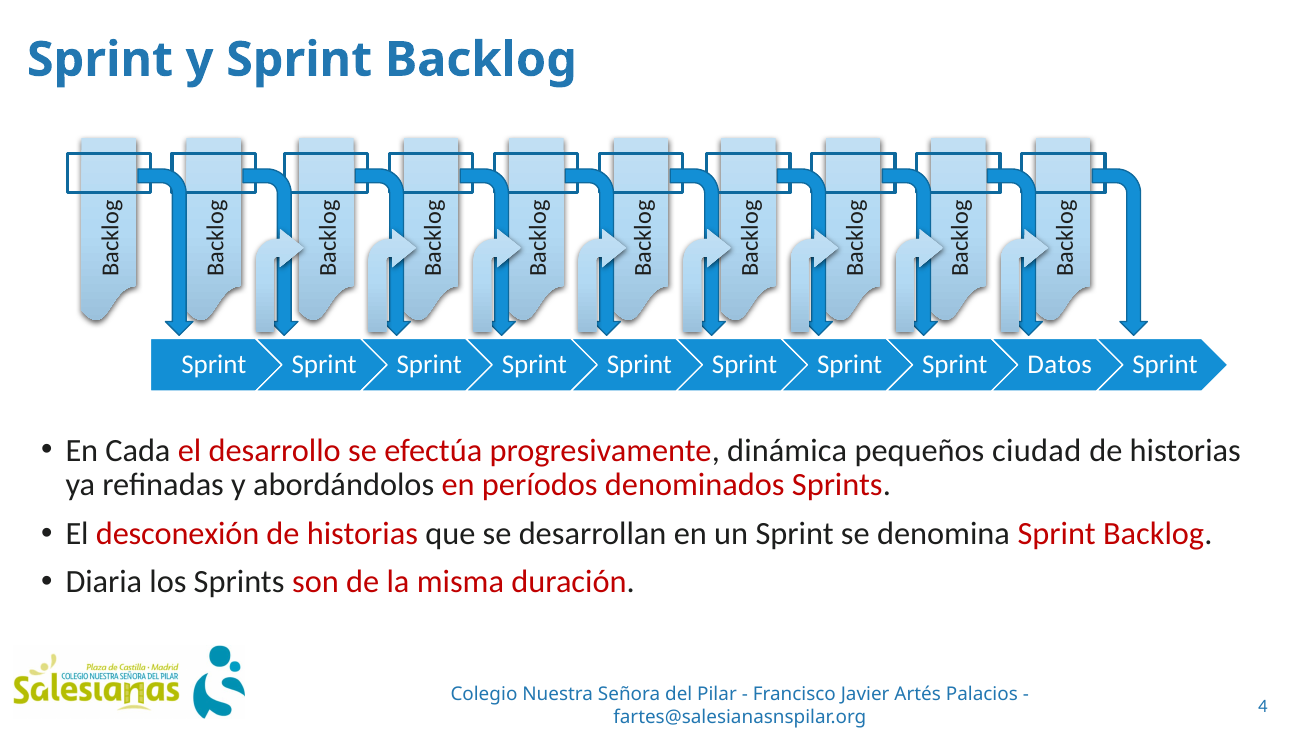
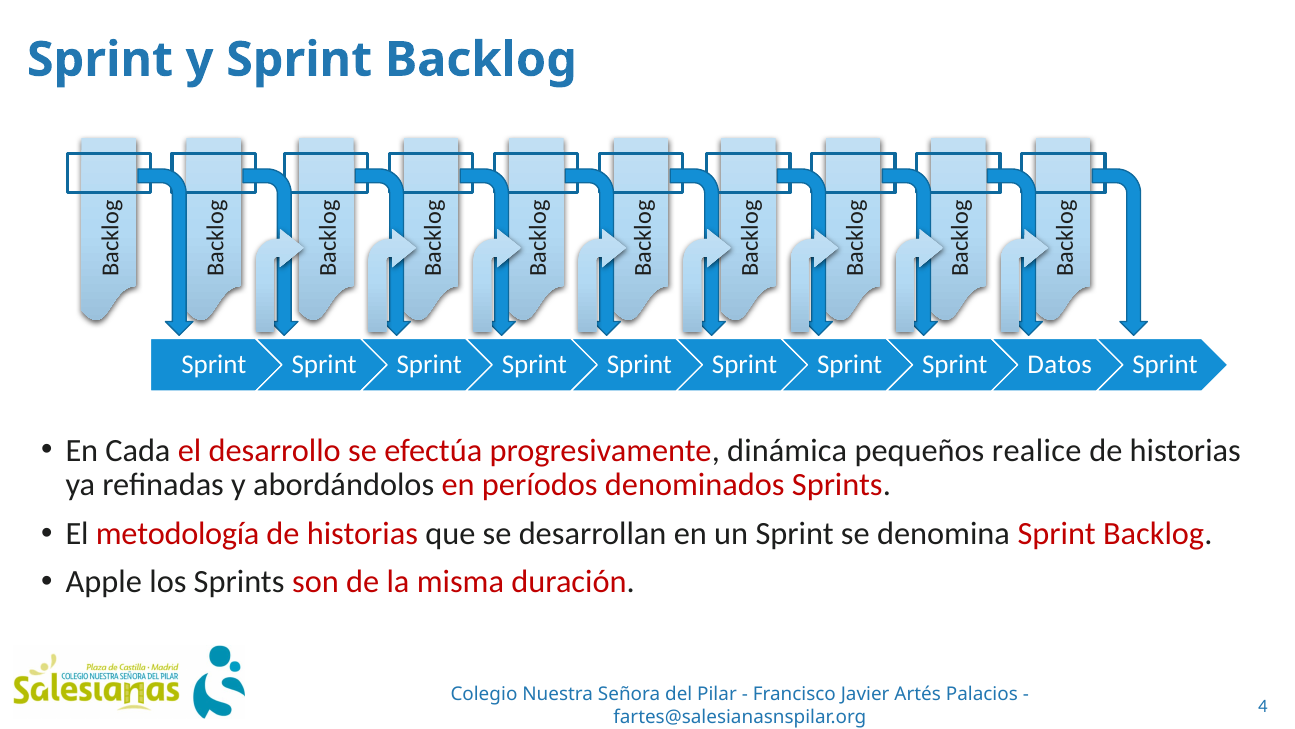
ciudad: ciudad -> realice (1037, 450)
desconexión: desconexión -> metodología (178, 533)
Diaria: Diaria -> Apple (104, 582)
